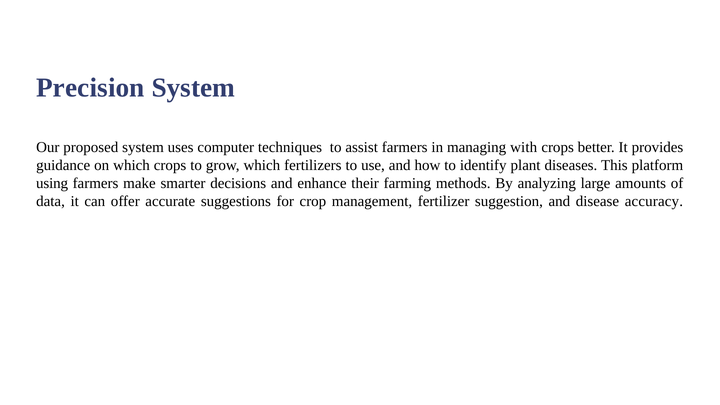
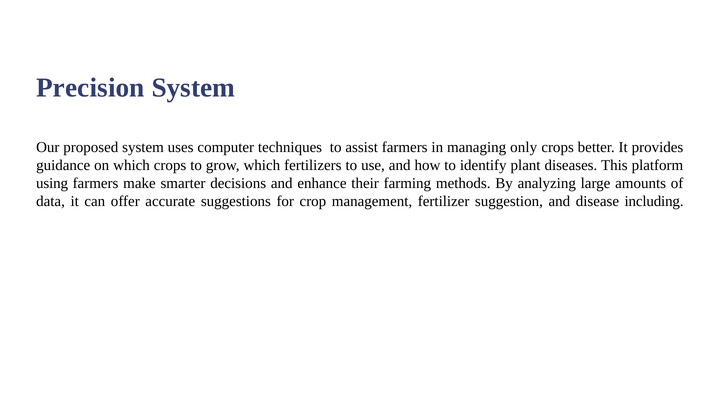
with: with -> only (524, 147)
accuracy: accuracy -> including (654, 201)
